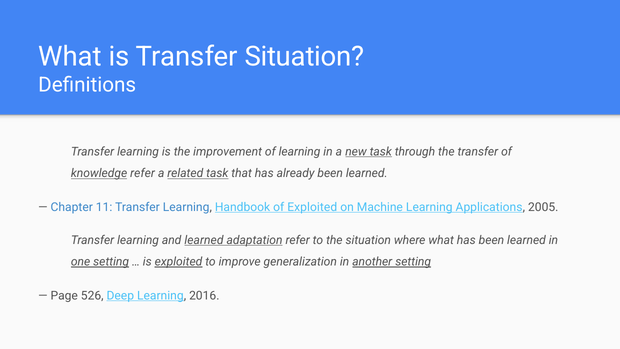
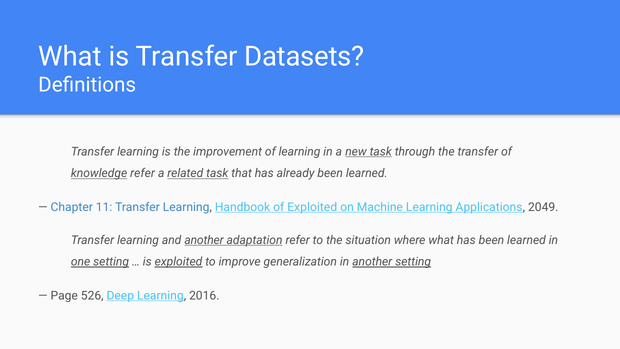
Transfer Situation: Situation -> Datasets (304, 57)
2005: 2005 -> 2049 (543, 207)
and learned: learned -> another (204, 240)
